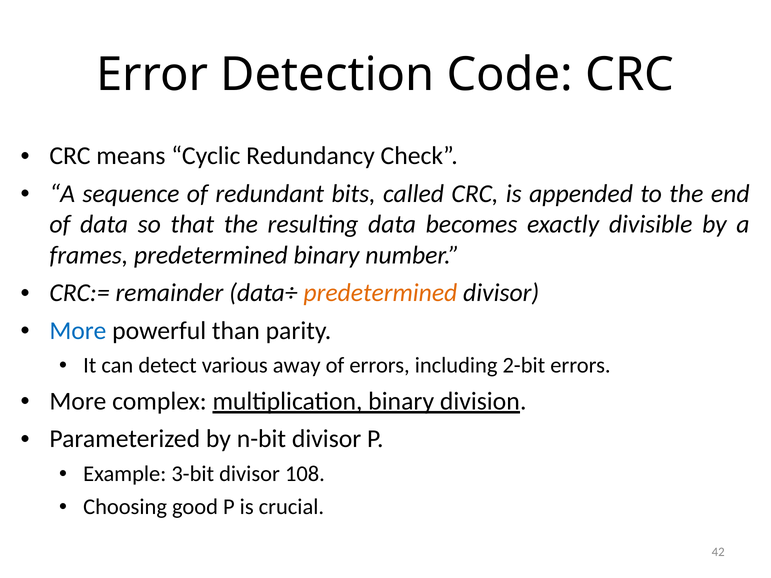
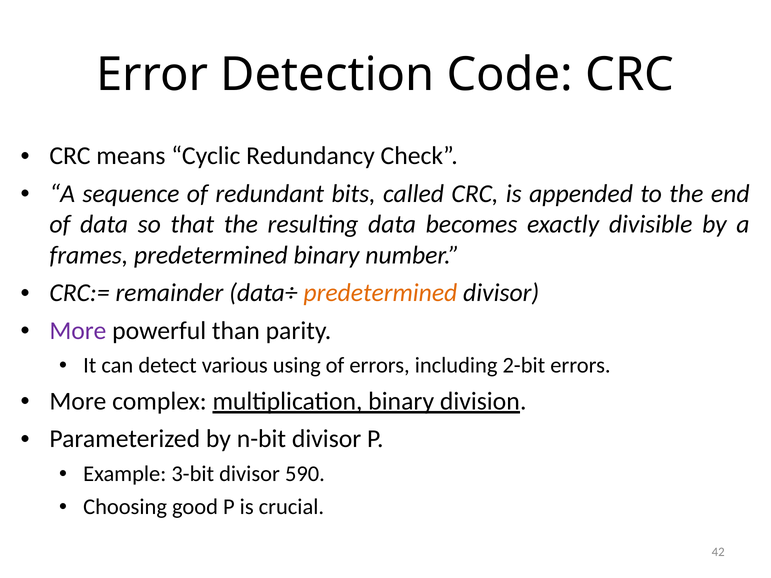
More colour: blue -> purple (78, 331)
away: away -> using (297, 365)
108: 108 -> 590 (305, 474)
